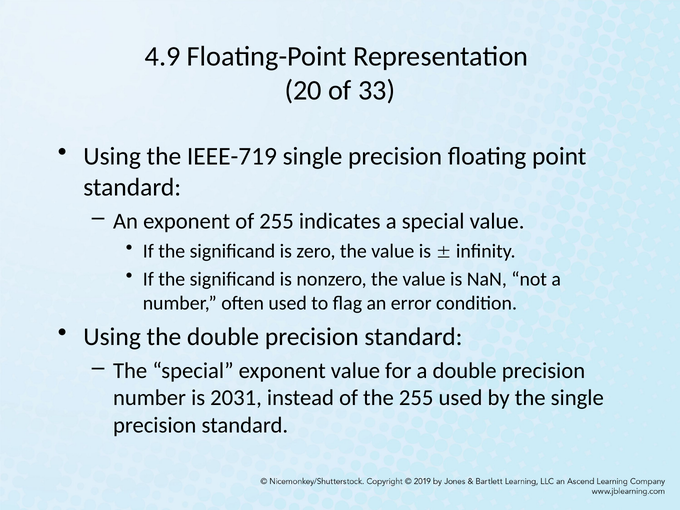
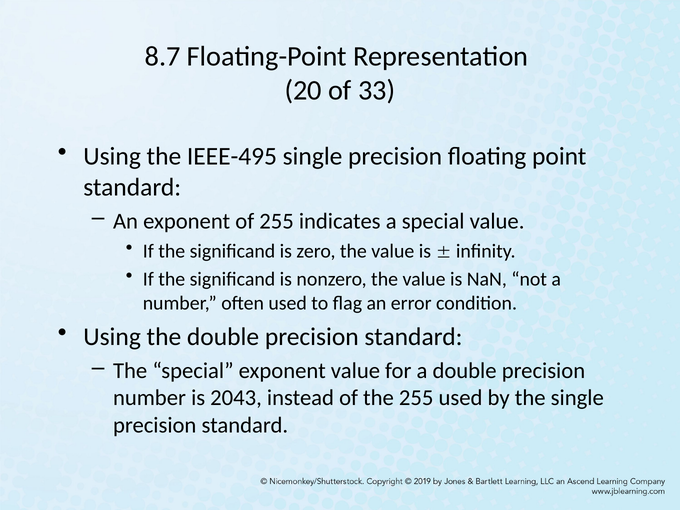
4.9: 4.9 -> 8.7 (163, 56)
IEEE-719: IEEE-719 -> IEEE-495 (232, 156)
2031: 2031 -> 2043 (236, 398)
